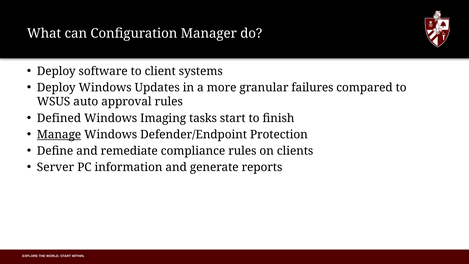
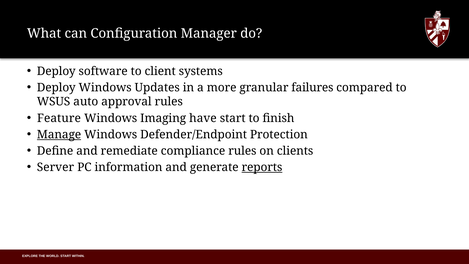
Defined: Defined -> Feature (59, 118)
tasks: tasks -> have (203, 118)
reports underline: none -> present (262, 167)
